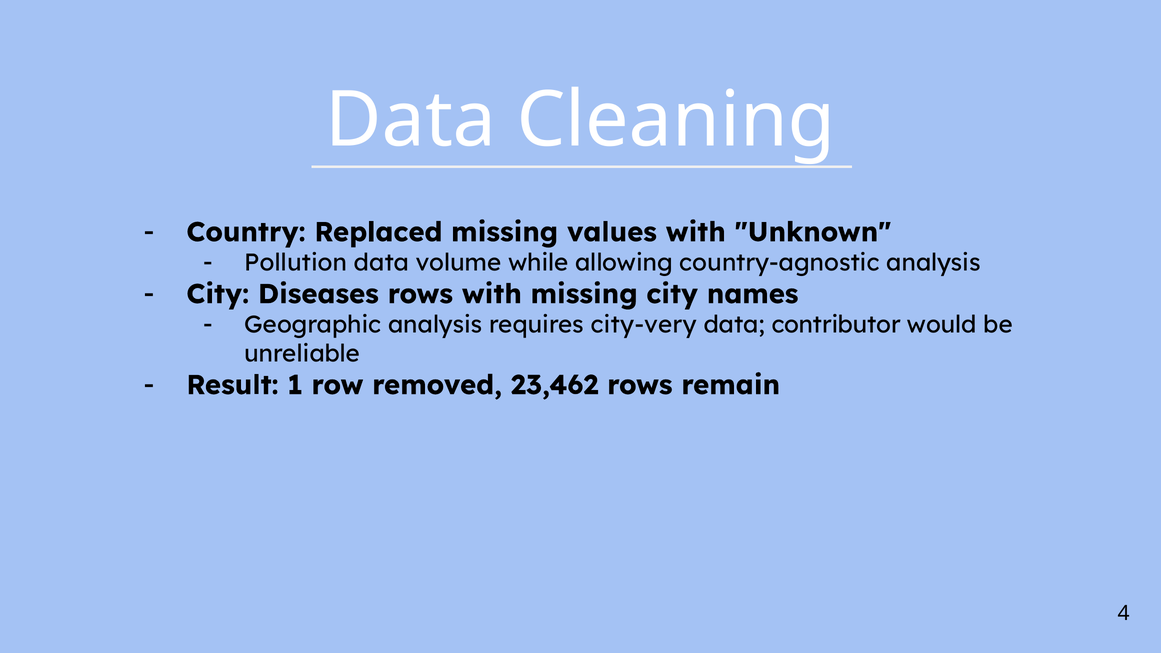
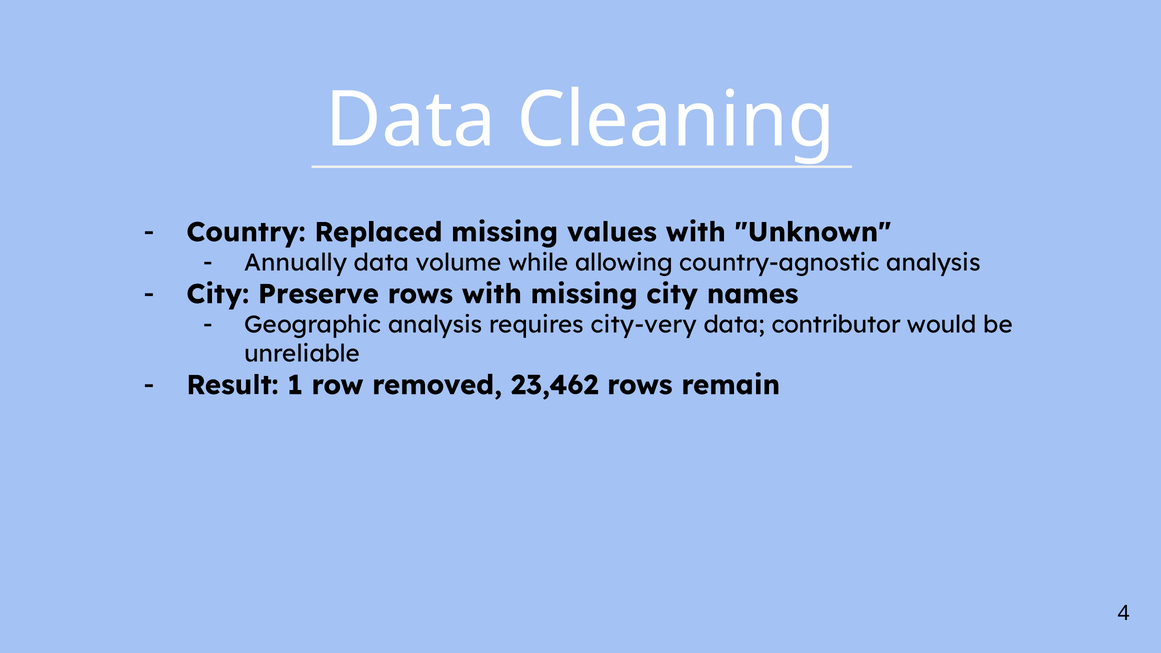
Pollution: Pollution -> Annually (296, 263)
Diseases: Diseases -> Preserve (318, 294)
